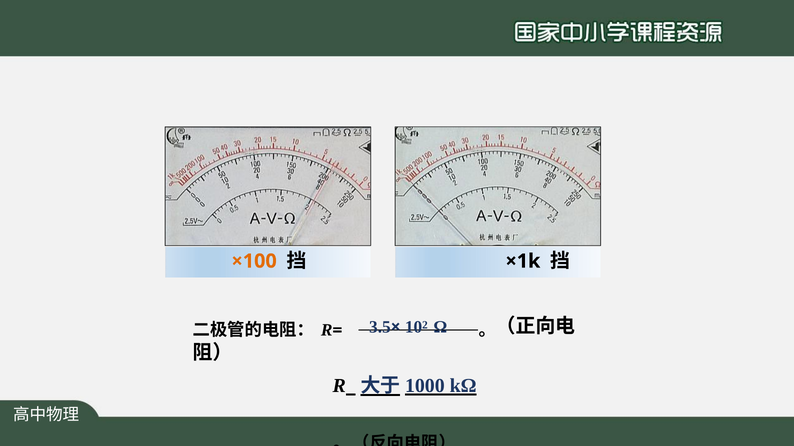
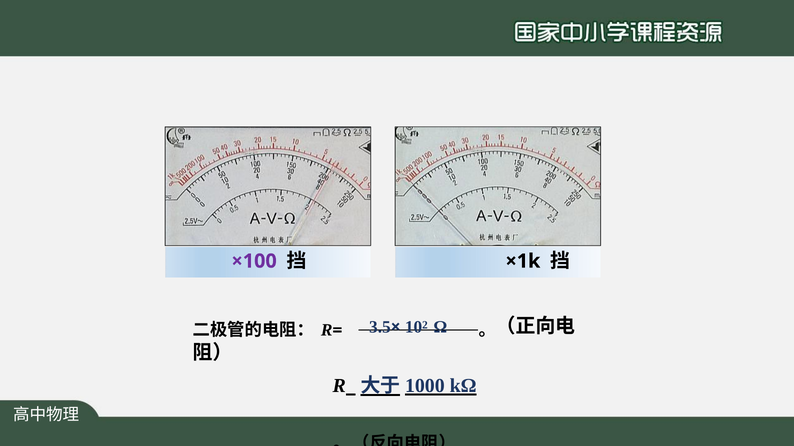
×100 colour: orange -> purple (254, 261)
